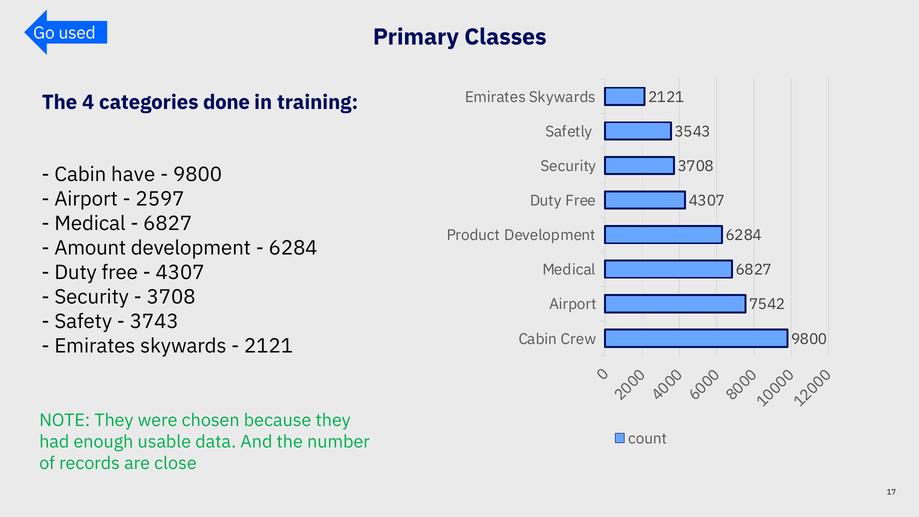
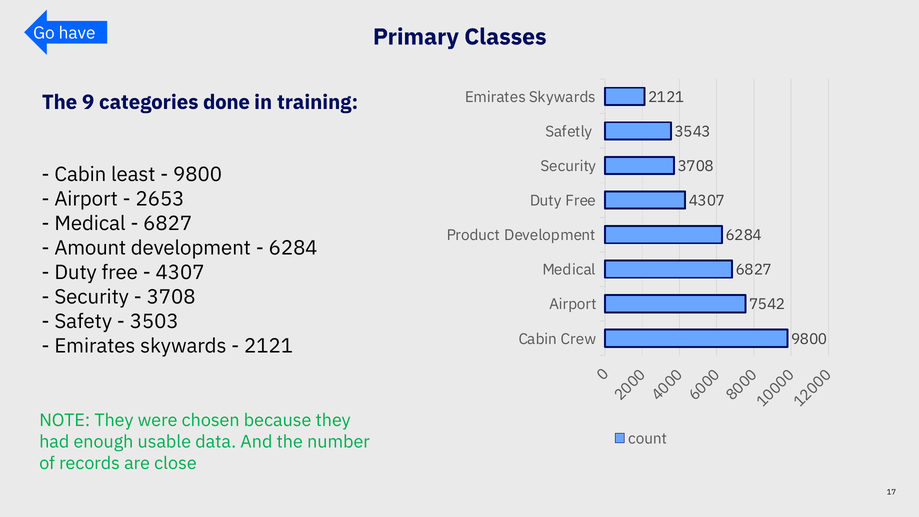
used: used -> have (77, 33)
The 4: 4 -> 9 (88, 102)
have: have -> least (133, 174)
2597: 2597 -> 2653 (160, 199)
3743: 3743 -> 3503 (154, 321)
